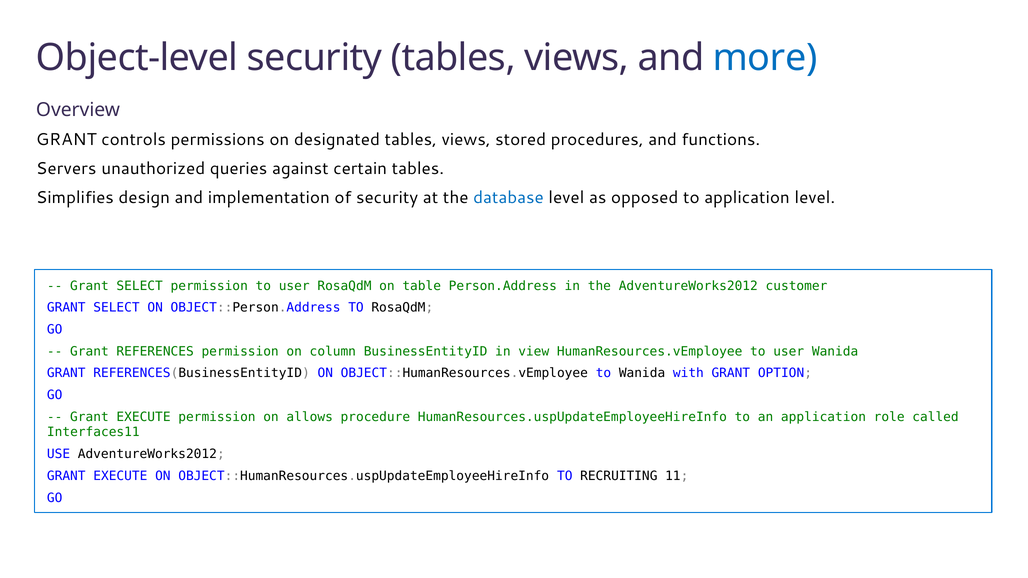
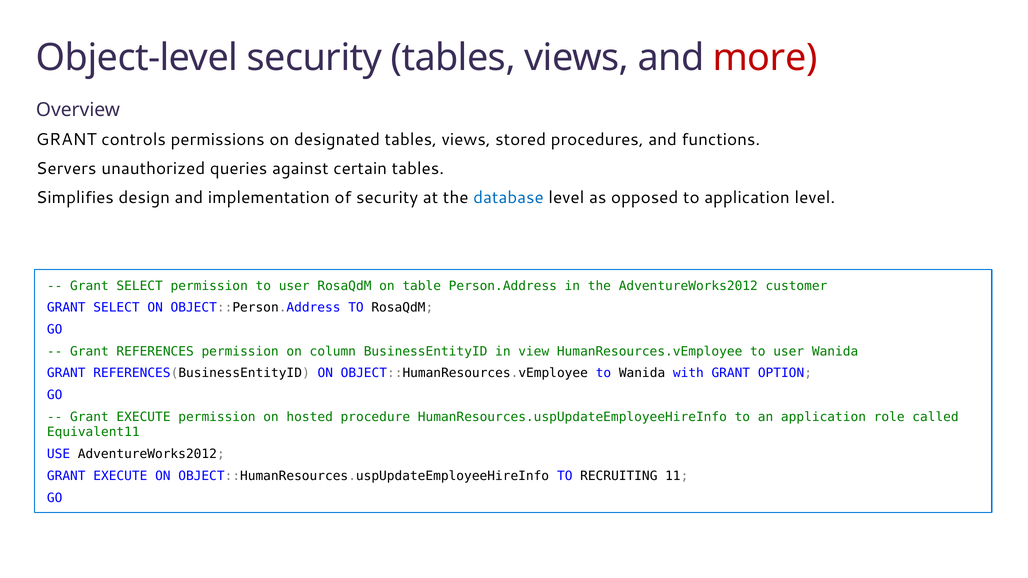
more colour: blue -> red (765, 58)
allows: allows -> hosted (310, 417)
Interfaces11: Interfaces11 -> Equivalent11 (93, 432)
